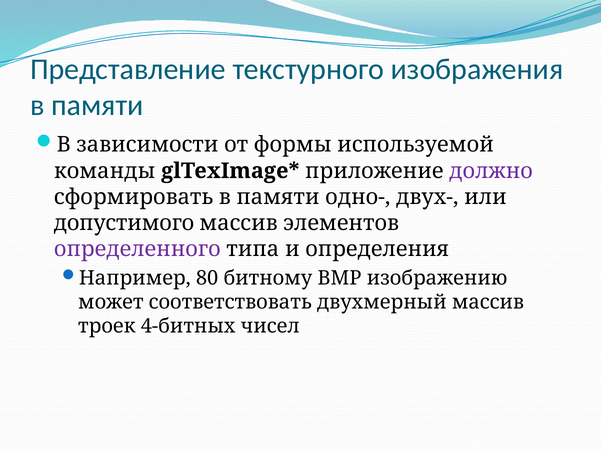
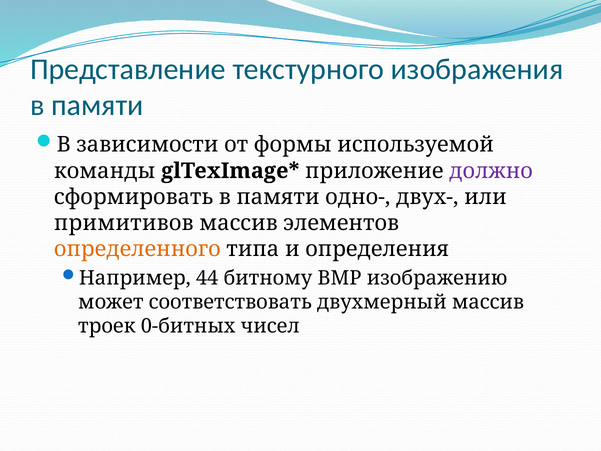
допустимого: допустимого -> примитивов (124, 223)
определенного colour: purple -> orange (137, 249)
80: 80 -> 44 (207, 278)
4-битных: 4-битных -> 0-битных (188, 326)
